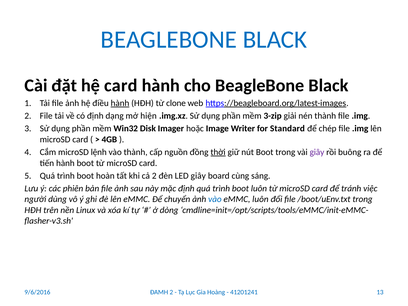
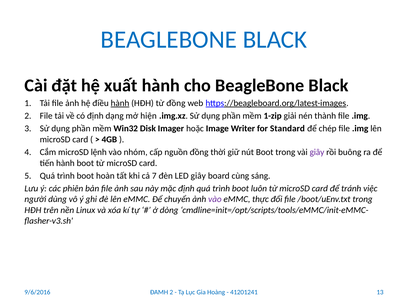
hệ card: card -> xuất (121, 86)
từ clone: clone -> đồng (176, 103)
3-zip: 3-zip -> 1-zip (273, 116)
vào thành: thành -> nhóm (136, 152)
thời underline: present -> none (218, 152)
cả 2: 2 -> 7 (154, 176)
vào colour: blue -> purple (215, 199)
eMMC luôn: luôn -> thực (261, 199)
